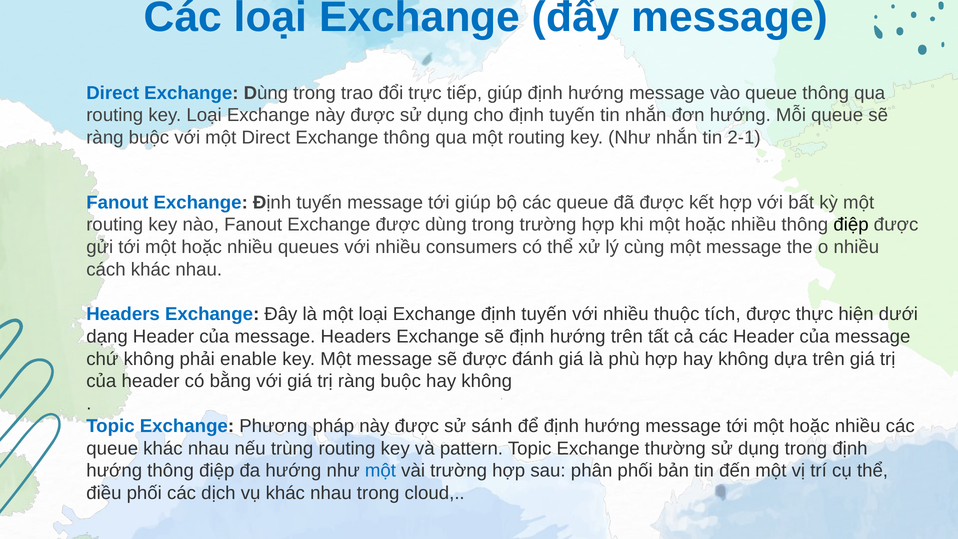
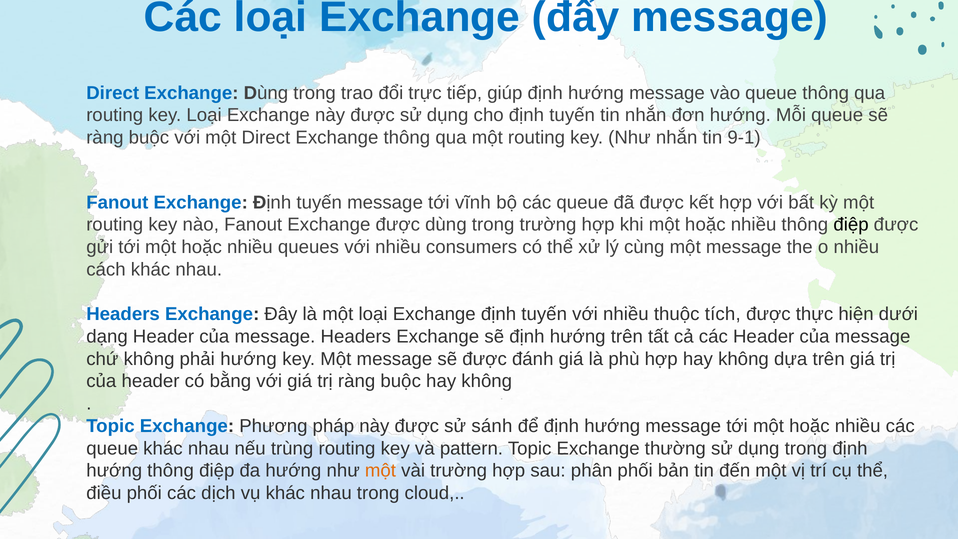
2-1: 2-1 -> 9-1 (744, 138)
tới giúp: giúp -> vĩnh (473, 202)
phải enable: enable -> hướng (249, 359)
một colour: blue -> orange (380, 471)
